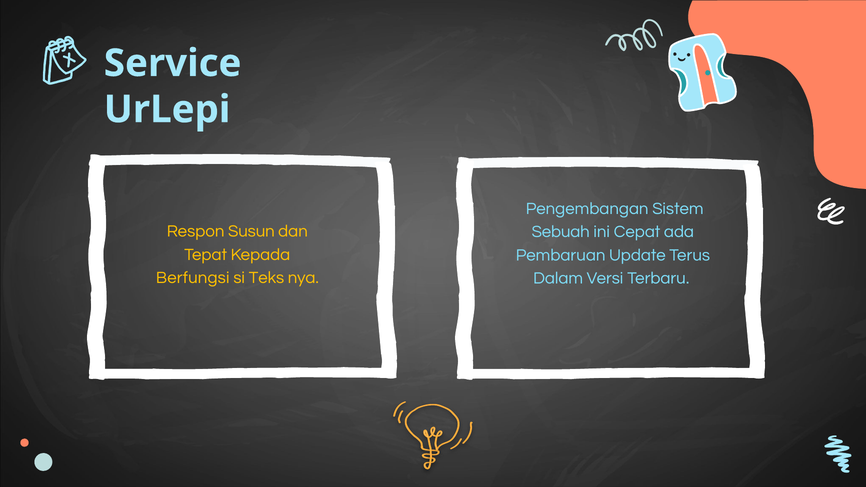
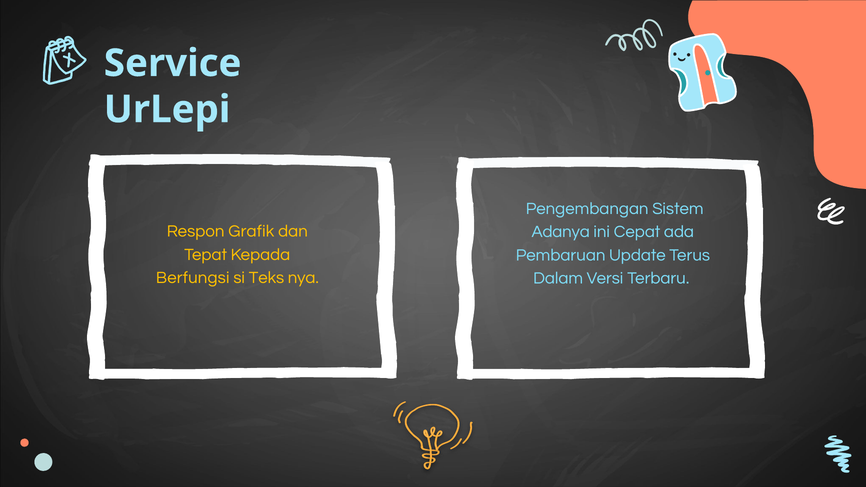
Susun: Susun -> Grafik (251, 231)
Sebuah: Sebuah -> Adanya (561, 232)
